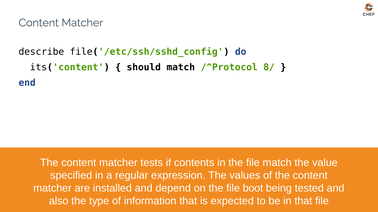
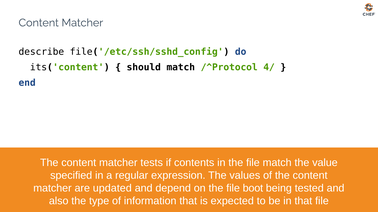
8/: 8/ -> 4/ (269, 67)
installed: installed -> updated (112, 189)
